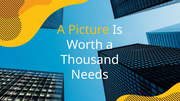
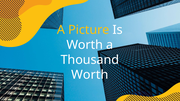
Needs: Needs -> Worth (90, 75)
